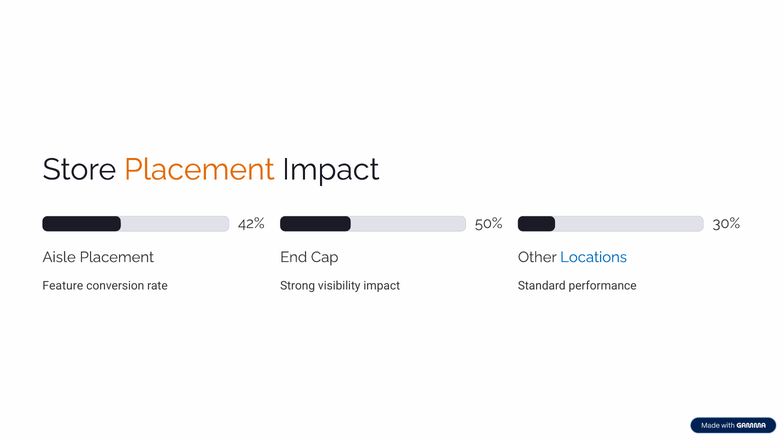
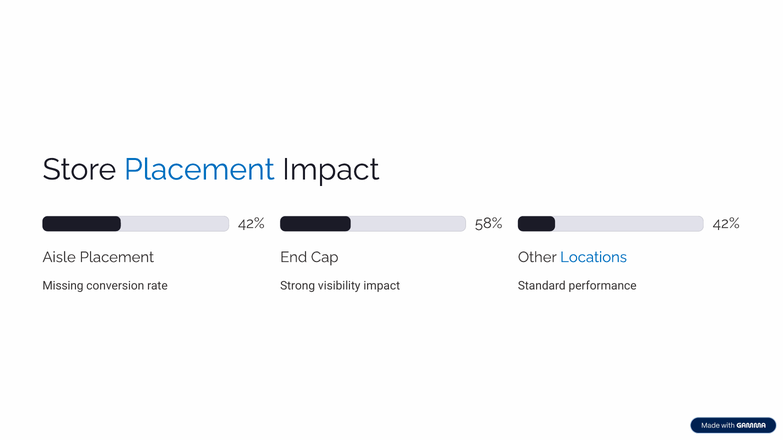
Placement colour: orange -> blue (199, 170)
50%: 50% -> 58% (489, 223)
30%: 30% -> 42% (726, 223)
Feature: Feature -> Missing (63, 286)
